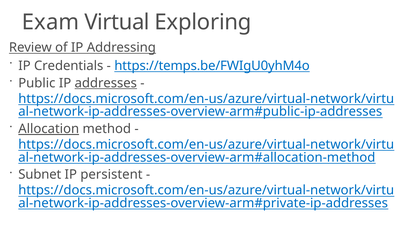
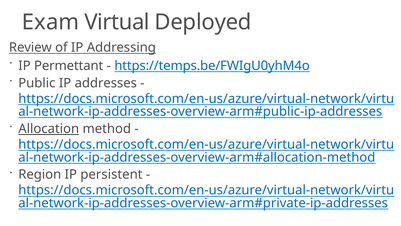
Exploring: Exploring -> Deployed (203, 22)
Credentials: Credentials -> Permettant (69, 66)
addresses underline: present -> none (106, 83)
Subnet: Subnet -> Region (40, 174)
